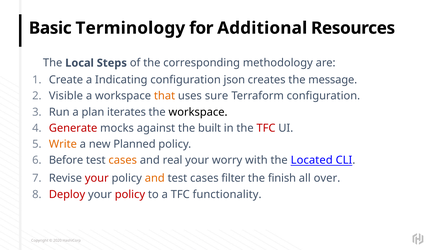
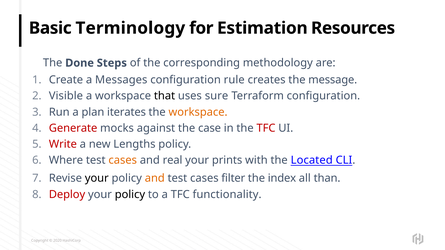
Additional: Additional -> Estimation (262, 28)
Local: Local -> Done (80, 63)
Indicating: Indicating -> Messages (121, 80)
json: json -> rule (234, 80)
that colour: orange -> black (165, 96)
workspace colour: black -> orange (198, 112)
built: built -> case (210, 128)
Write colour: orange -> red (63, 144)
Planned: Planned -> Lengths (134, 144)
Before: Before -> Where (66, 161)
worry: worry -> prints (227, 161)
your colour: red -> black (97, 178)
finish: finish -> index (282, 178)
over: over -> than (327, 178)
policy colour: red -> black (130, 195)
